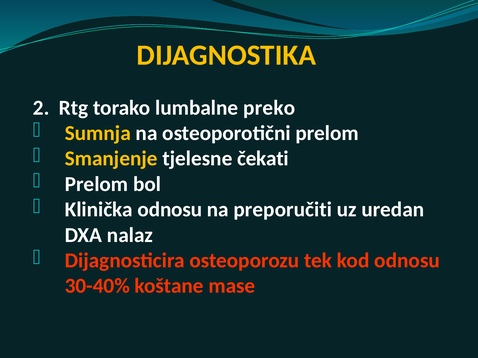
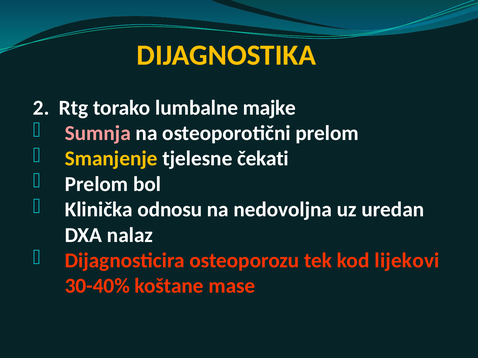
preko: preko -> majke (269, 108)
Sumnja colour: yellow -> pink (98, 133)
preporučiti: preporučiti -> nedovoljna (283, 210)
kod odnosu: odnosu -> lijekovi (407, 261)
